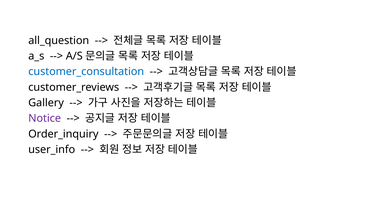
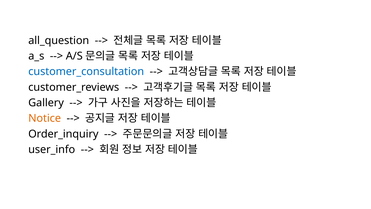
Notice colour: purple -> orange (45, 118)
